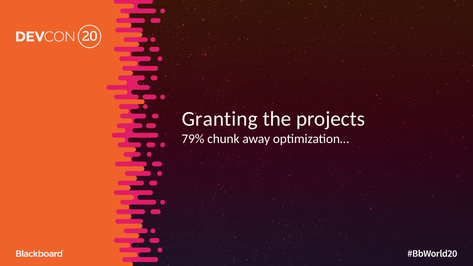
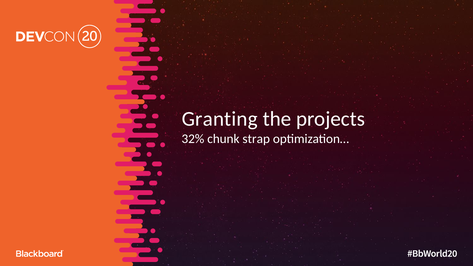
79%: 79% -> 32% (193, 139)
away: away -> strap (256, 139)
